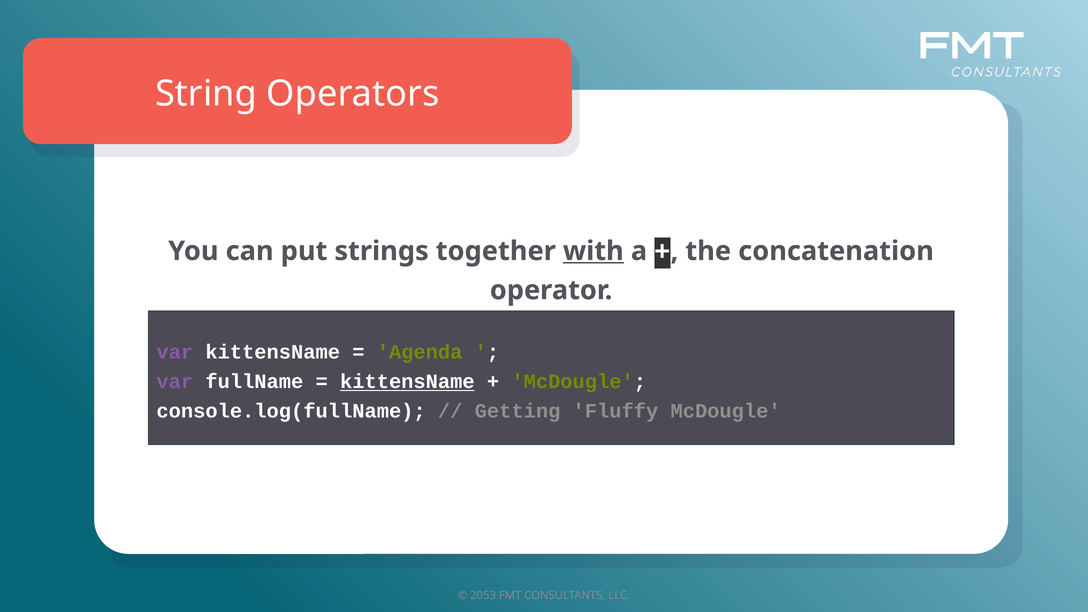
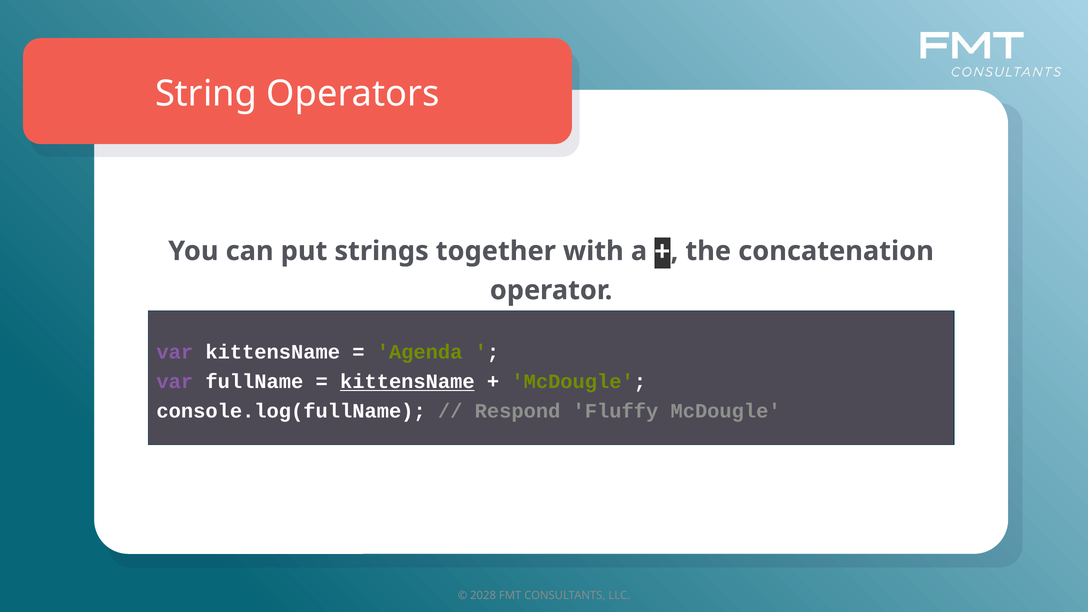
with underline: present -> none (593, 251)
Getting: Getting -> Respond (518, 411)
2053: 2053 -> 2028 (483, 596)
